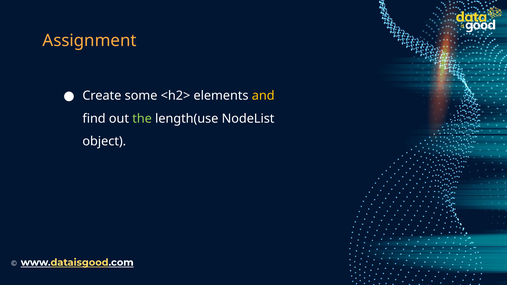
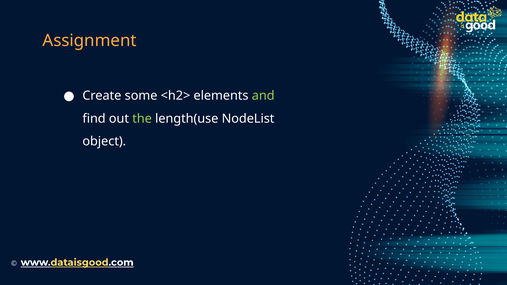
and colour: yellow -> light green (263, 96)
